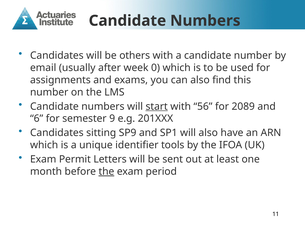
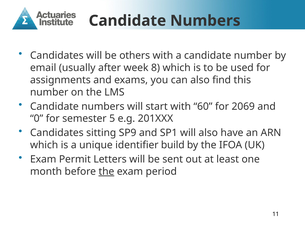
0: 0 -> 8 (156, 68)
start underline: present -> none (157, 106)
56: 56 -> 60 (203, 106)
2089: 2089 -> 2069 (243, 106)
6: 6 -> 0 (37, 118)
9: 9 -> 5 (112, 118)
tools: tools -> build (173, 145)
